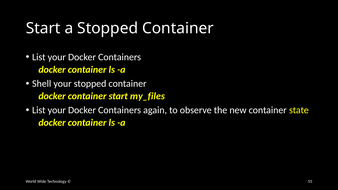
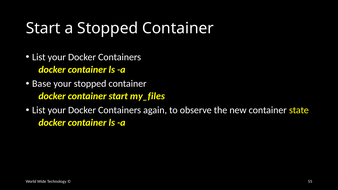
Shell: Shell -> Base (42, 84)
